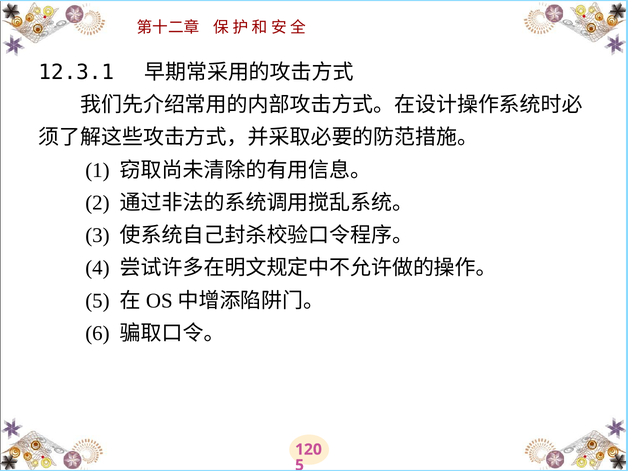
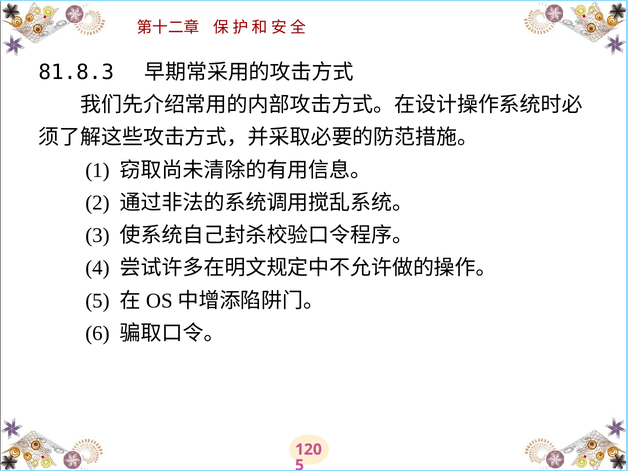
12.3.1: 12.3.1 -> 81.8.3 (76, 72)
